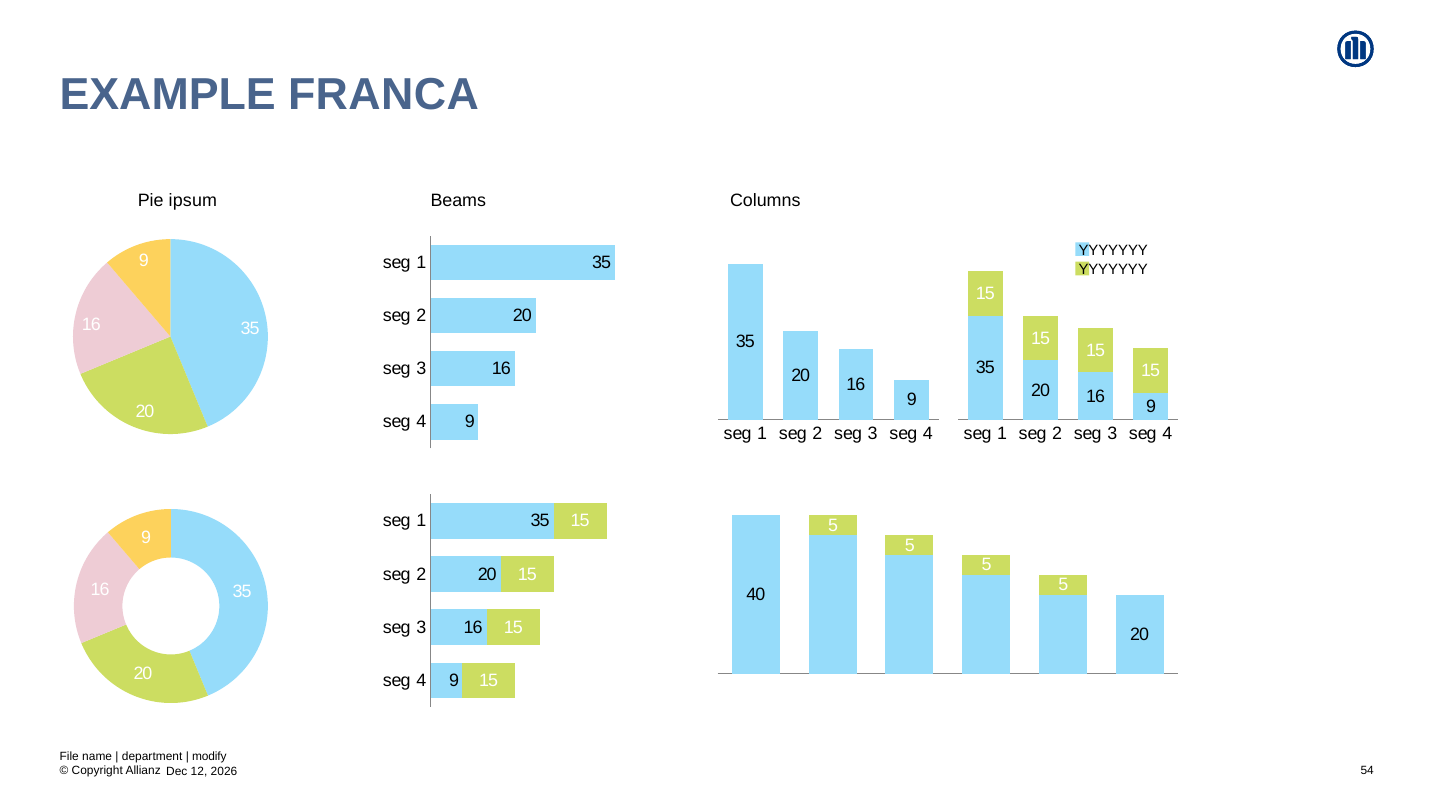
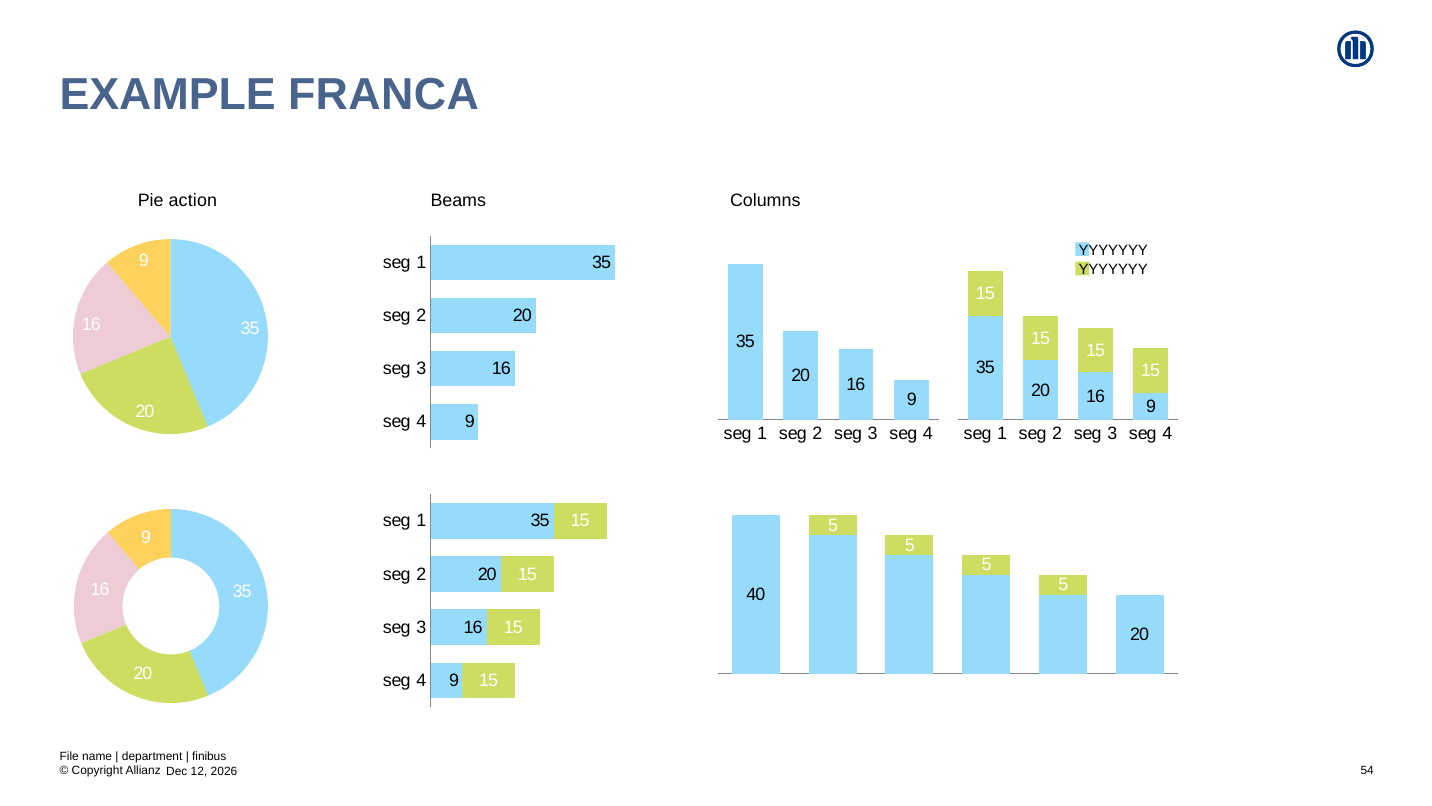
ipsum: ipsum -> action (193, 200)
modify: modify -> finibus (209, 756)
